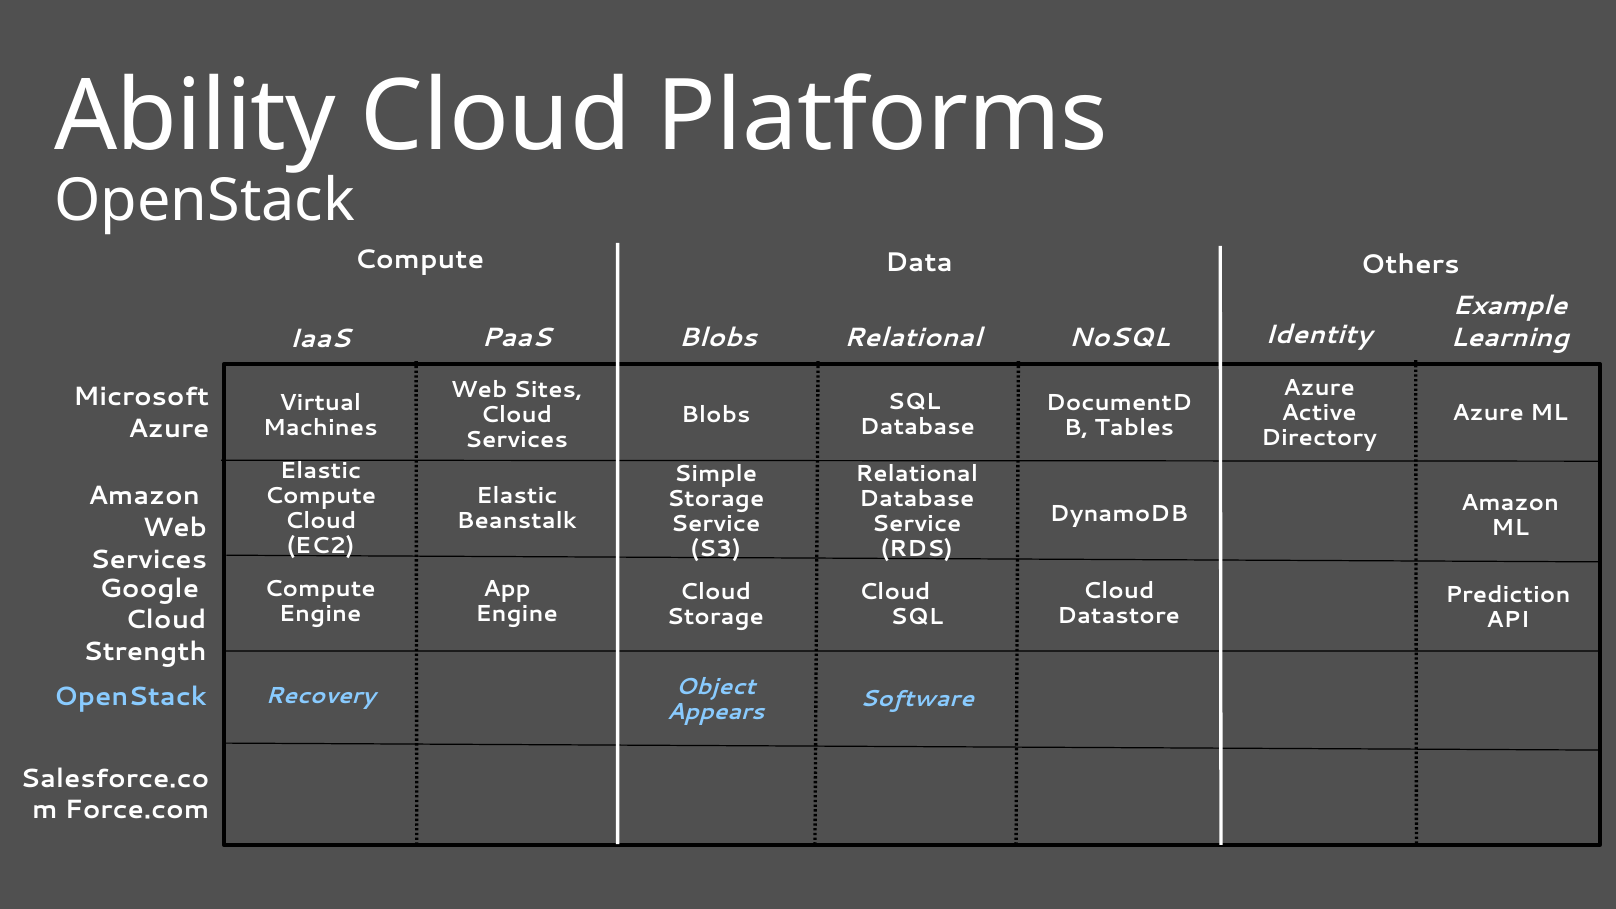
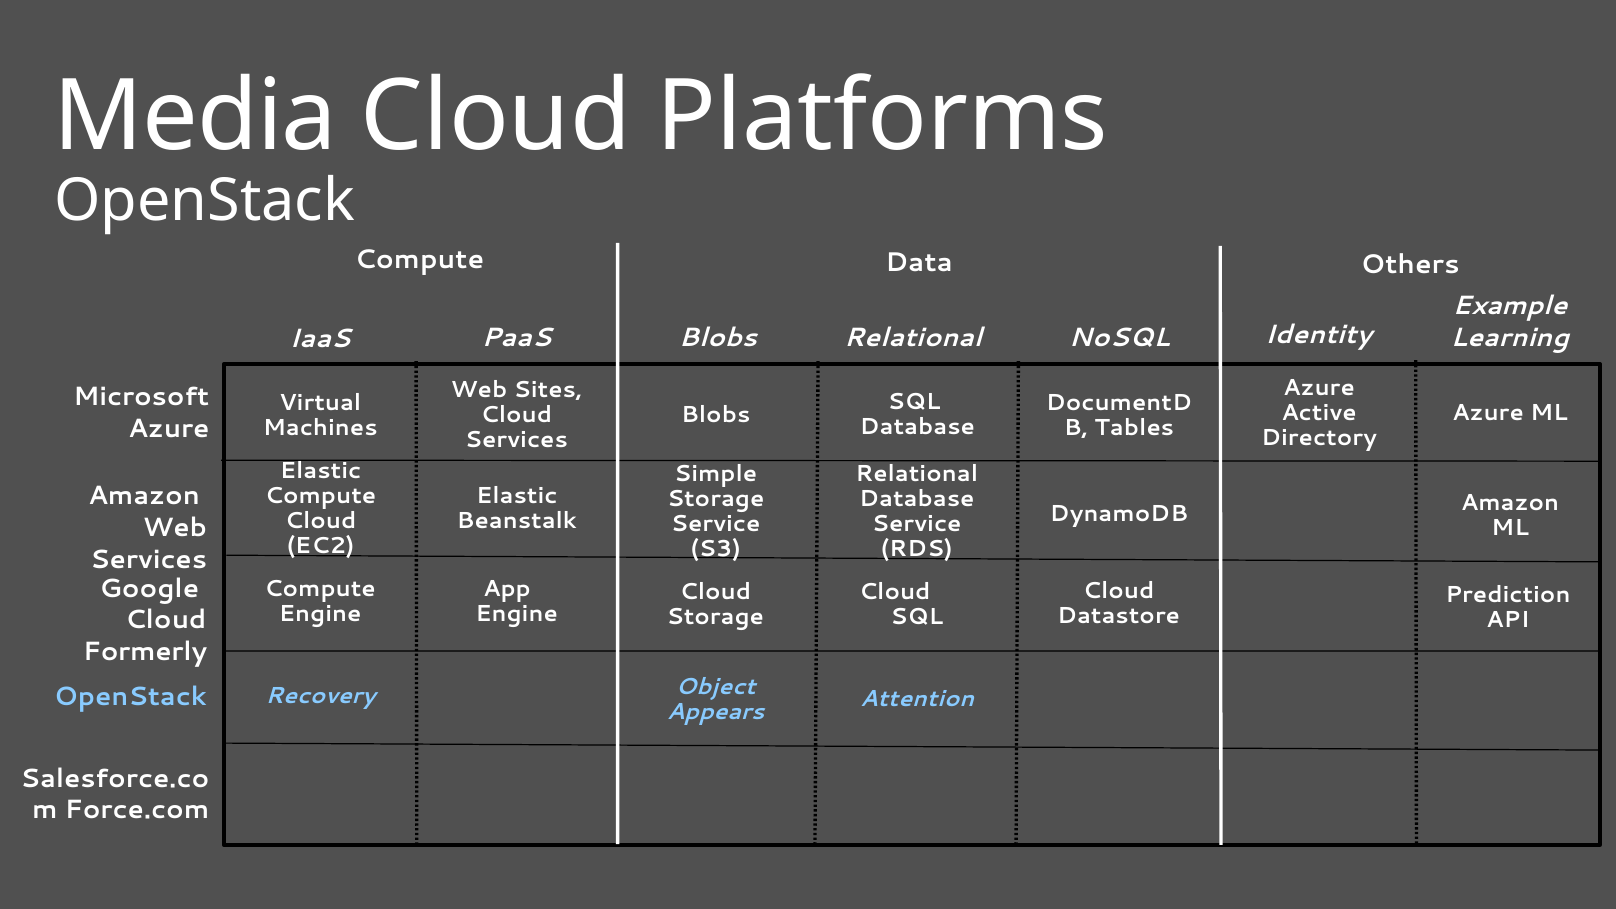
Ability: Ability -> Media (195, 117)
Strength: Strength -> Formerly (145, 652)
Software: Software -> Attention (917, 699)
